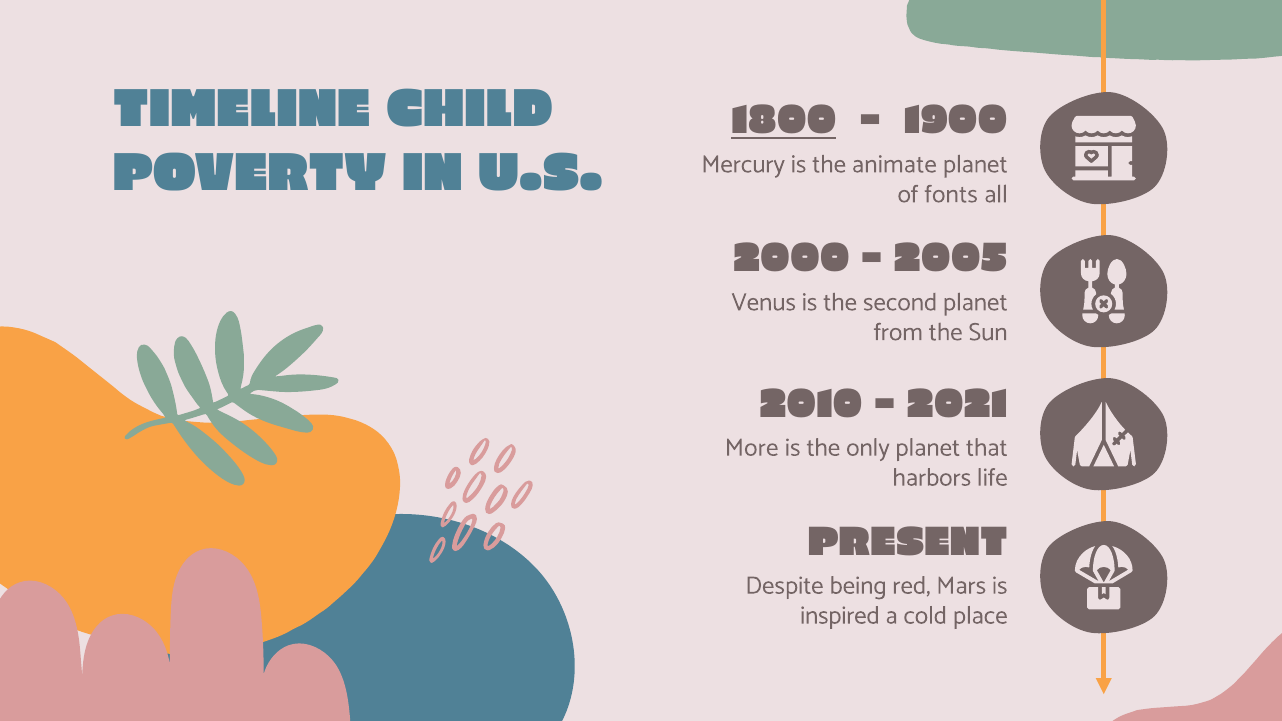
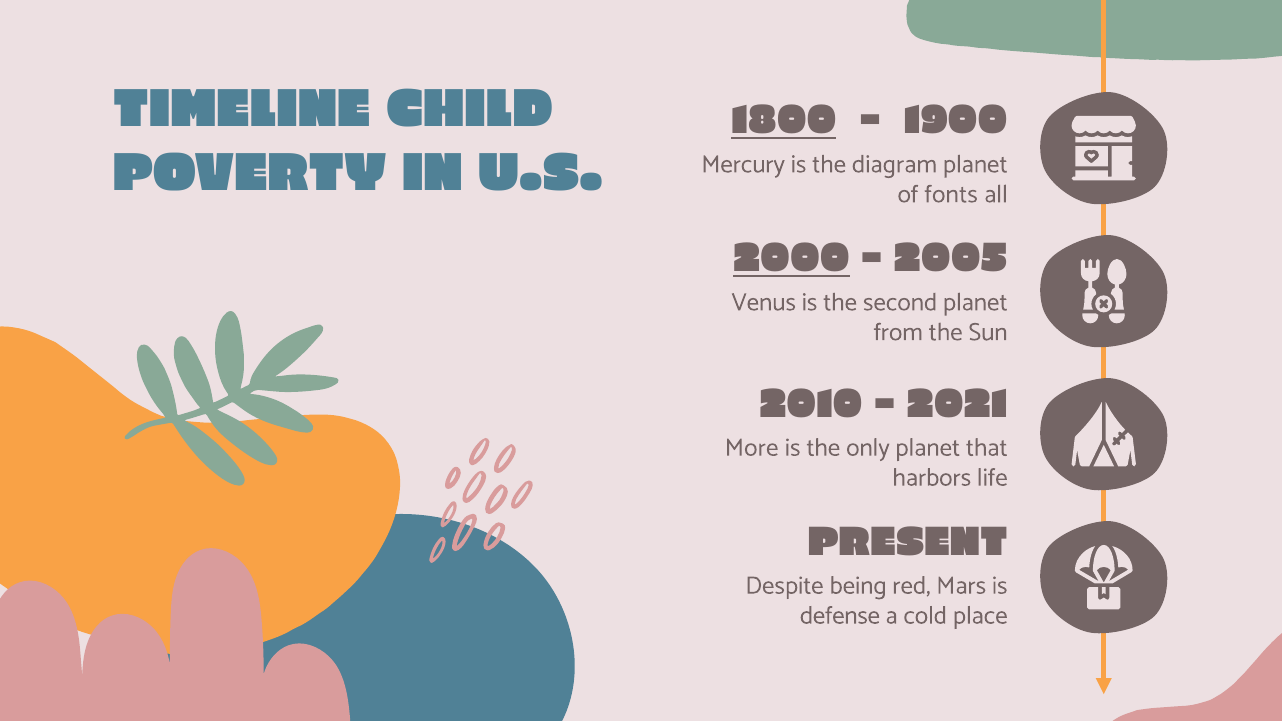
animate: animate -> diagram (894, 164)
2000 underline: none -> present (791, 258)
inspired: inspired -> defense (840, 615)
